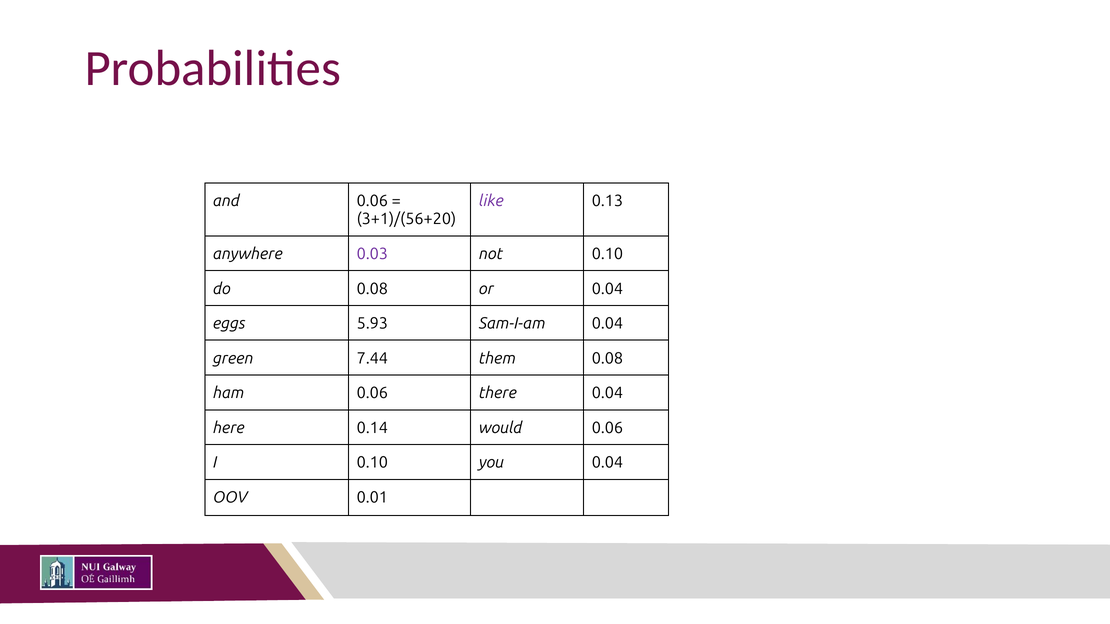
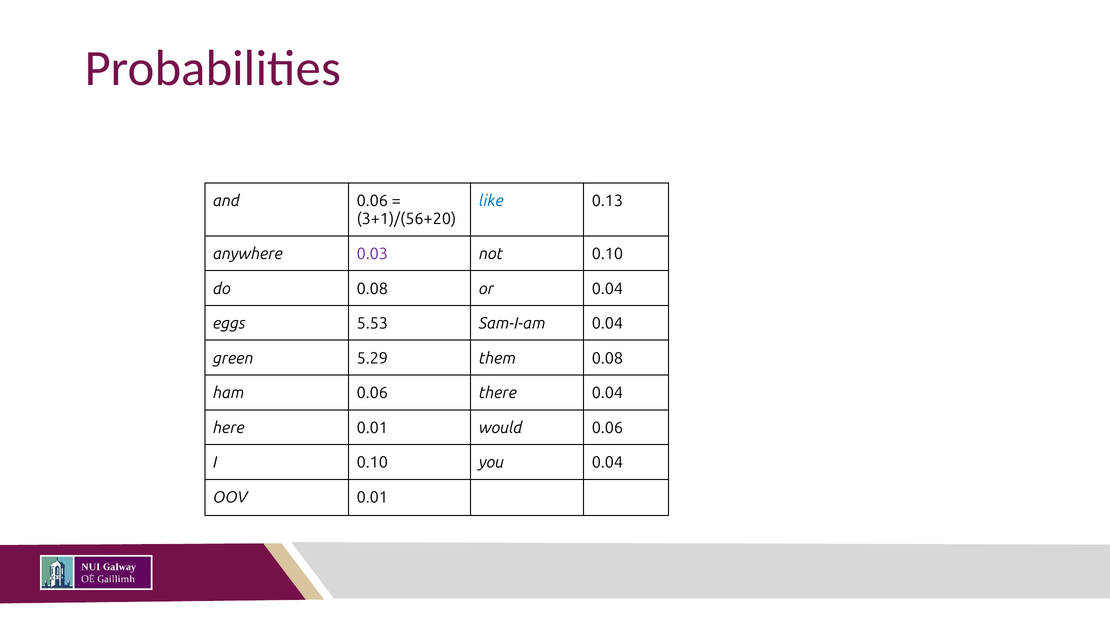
like colour: purple -> blue (491, 201)
5.93: 5.93 -> 5.53 (372, 324)
7.44: 7.44 -> 5.29 (372, 358)
here 0.14: 0.14 -> 0.01 (372, 428)
